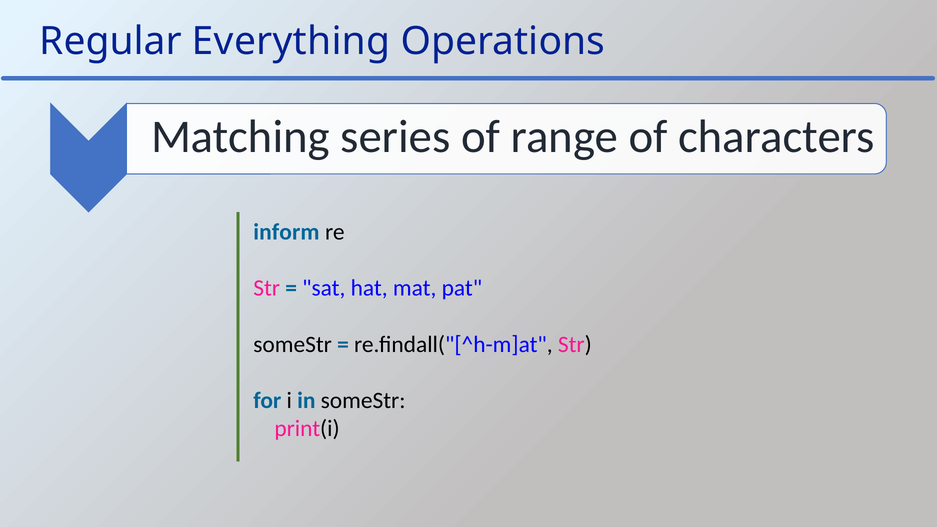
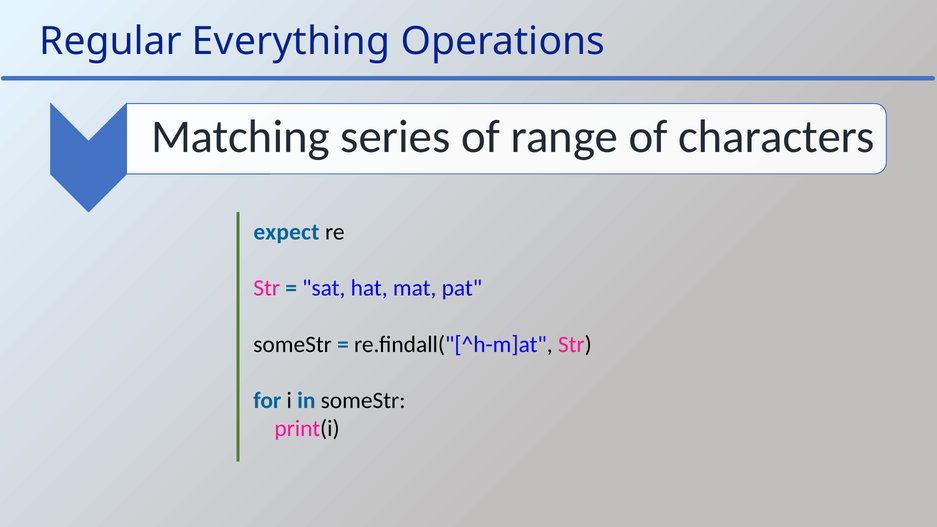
inform: inform -> expect (286, 232)
